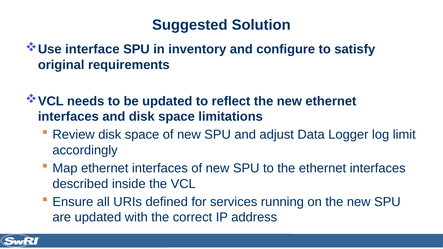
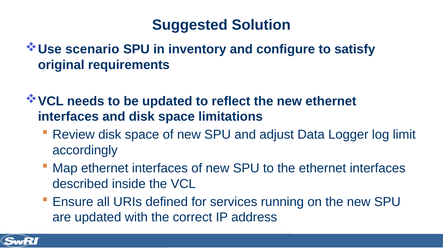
interface: interface -> scenario (92, 49)
